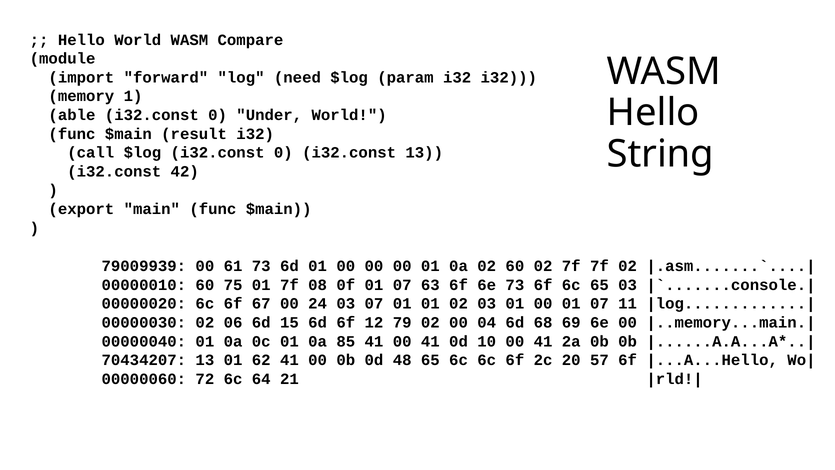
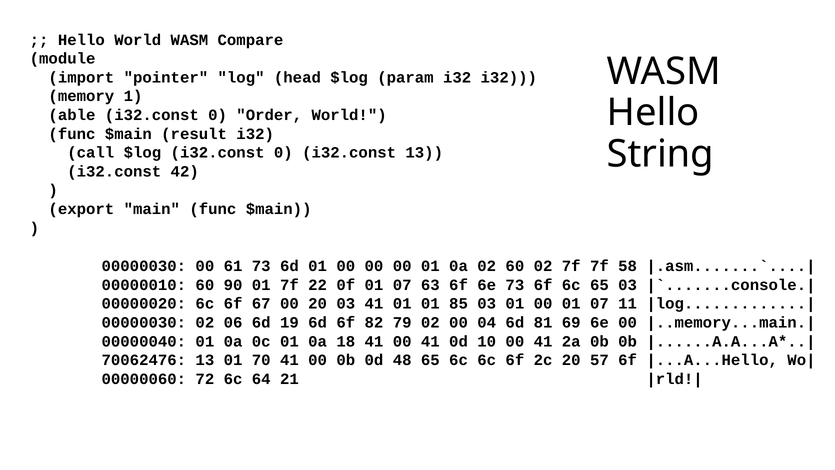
forward: forward -> pointer (166, 77)
need: need -> head (297, 77)
Under: Under -> Order (269, 115)
79009939: 79009939 -> 00000030 (144, 266)
7f 02: 02 -> 58 (628, 266)
75: 75 -> 90 (233, 285)
08: 08 -> 22 (318, 285)
00 24: 24 -> 20 (318, 304)
03 07: 07 -> 41 (374, 304)
01 02: 02 -> 85 (459, 304)
15: 15 -> 19 (289, 322)
12: 12 -> 82 (374, 322)
68: 68 -> 81 (543, 322)
85: 85 -> 18 (346, 341)
70434207: 70434207 -> 70062476 (144, 360)
62: 62 -> 70 (261, 360)
